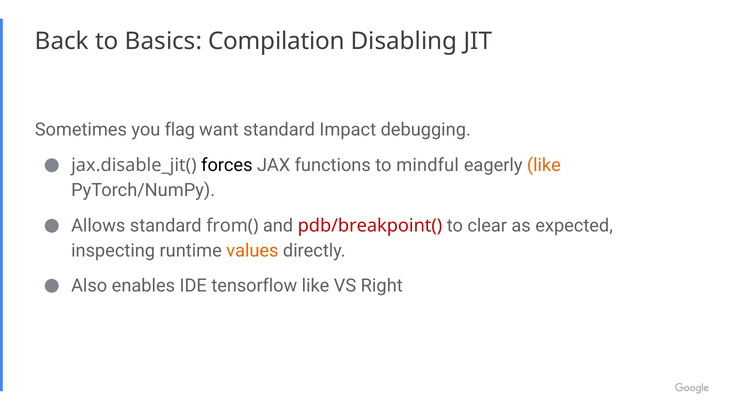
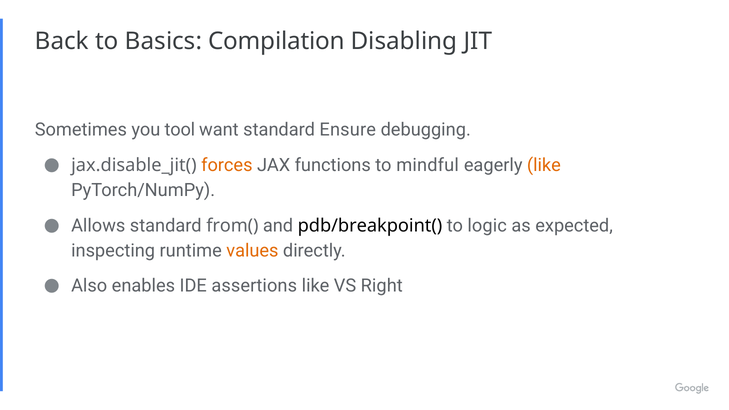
flag: flag -> tool (180, 130)
Impact: Impact -> Ensure (348, 130)
forces colour: black -> orange (227, 165)
pdb/breakpoint( colour: red -> black (370, 226)
clear: clear -> logic (487, 226)
tensorflow: tensorflow -> assertions (254, 286)
